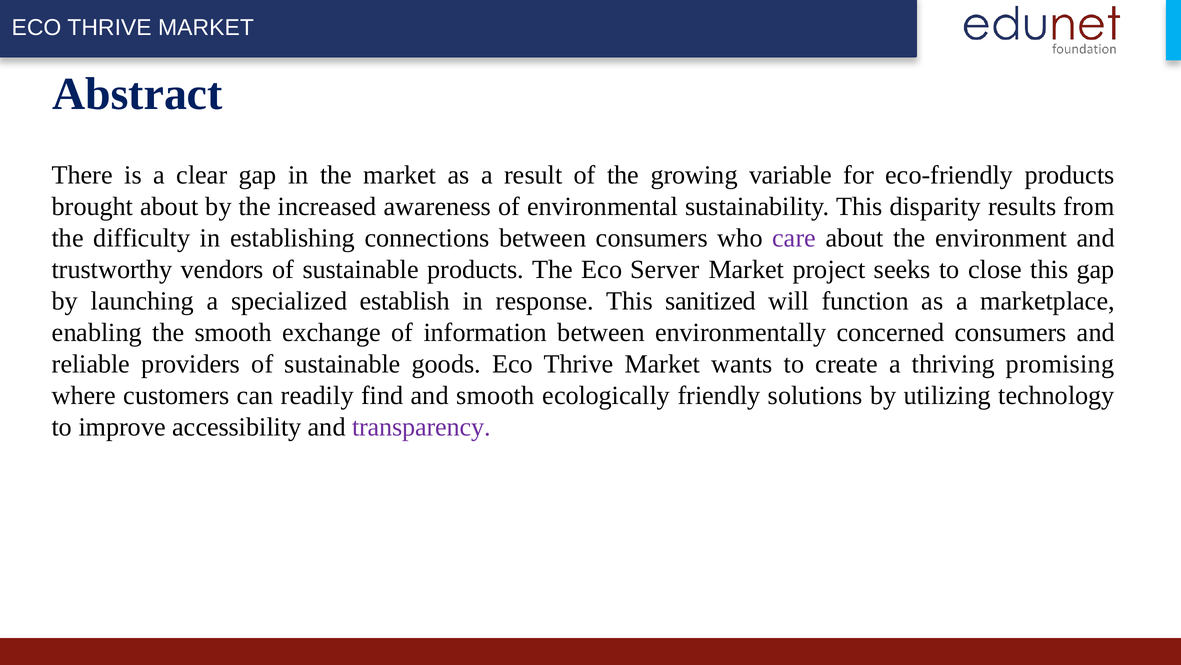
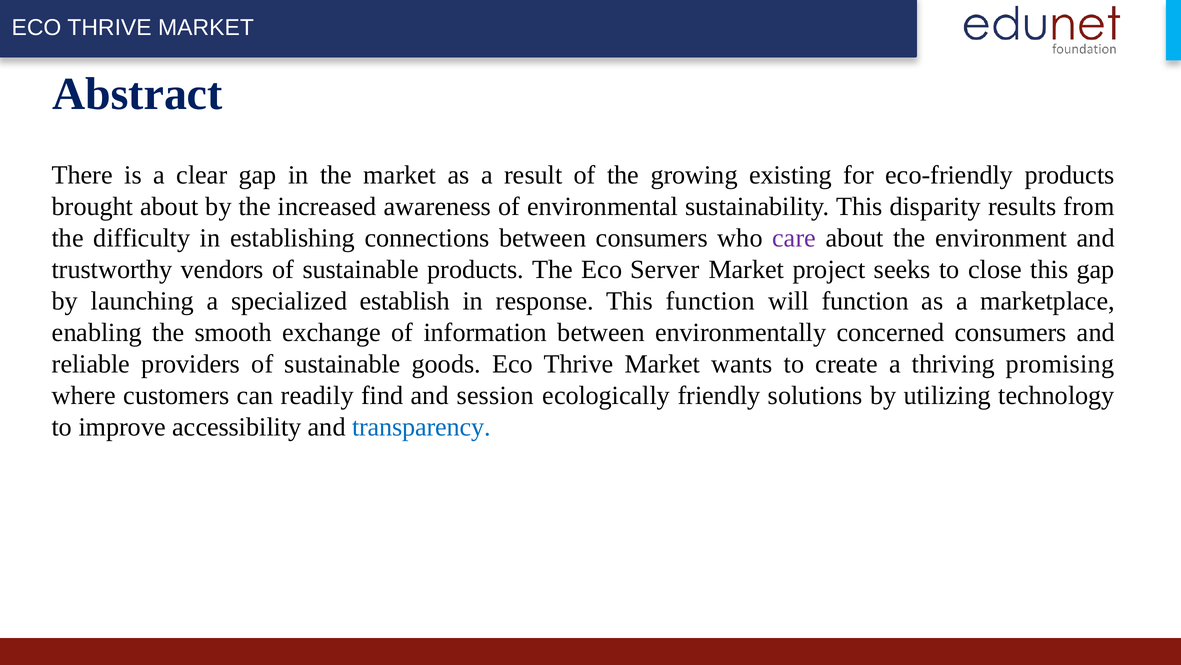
variable: variable -> existing (790, 175)
This sanitized: sanitized -> function (710, 301)
and smooth: smooth -> session (495, 395)
transparency colour: purple -> blue (421, 427)
